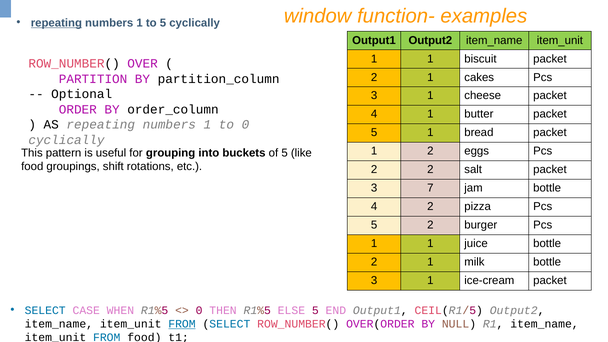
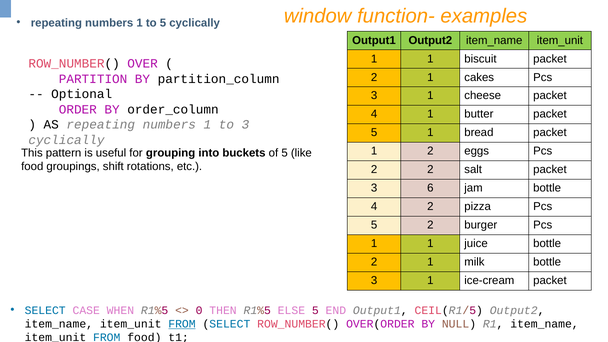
repeating underline: present -> none (56, 23)
to 0: 0 -> 3 (245, 125)
7: 7 -> 6 (430, 188)
